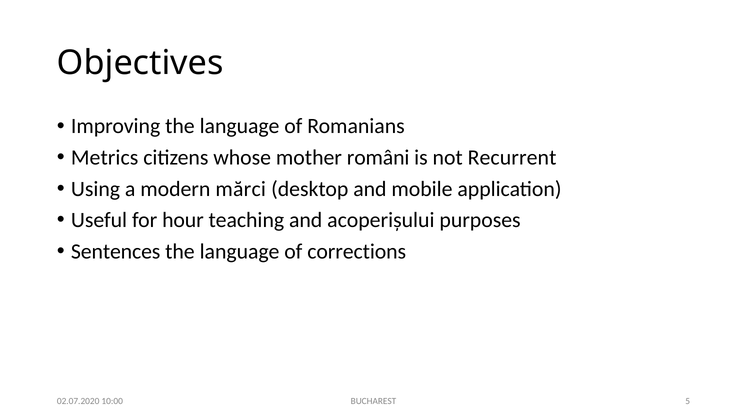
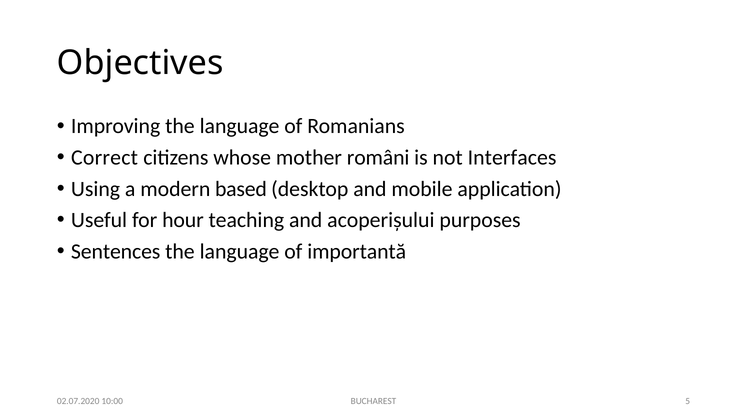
Metrics: Metrics -> Correct (105, 158)
Recurrent: Recurrent -> Interfaces (512, 158)
mărci: mărci -> based (241, 189)
corrections: corrections -> importantă (357, 252)
